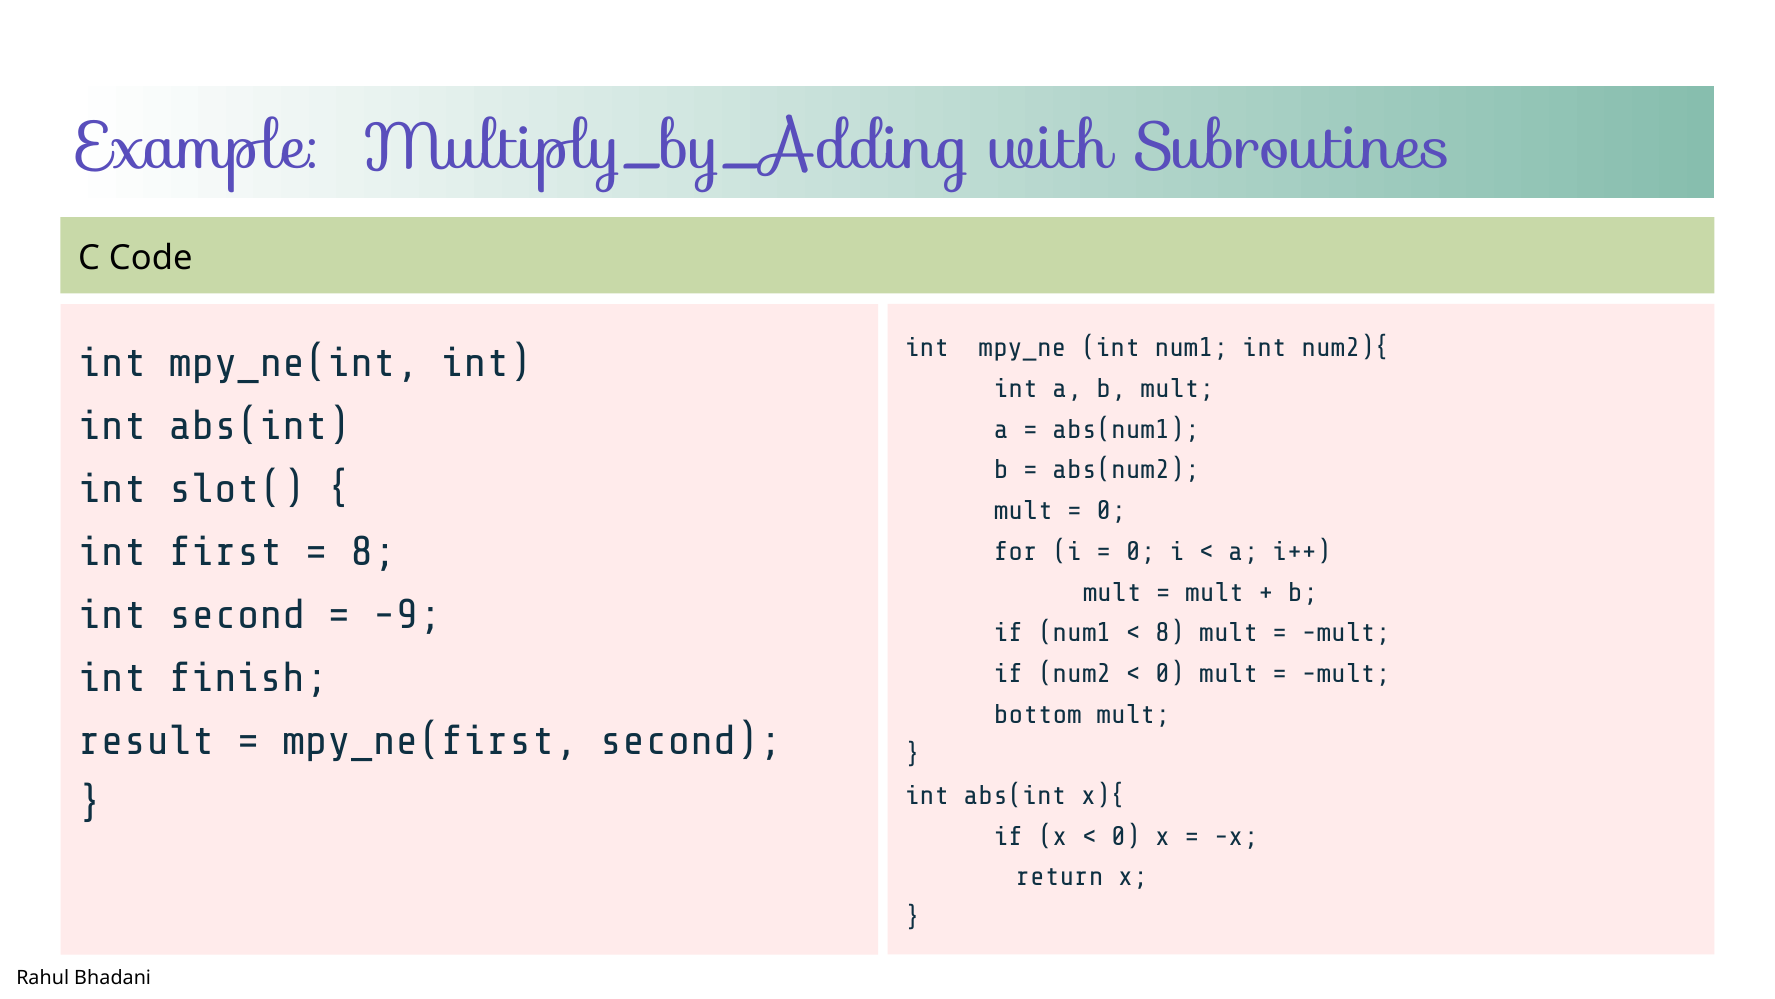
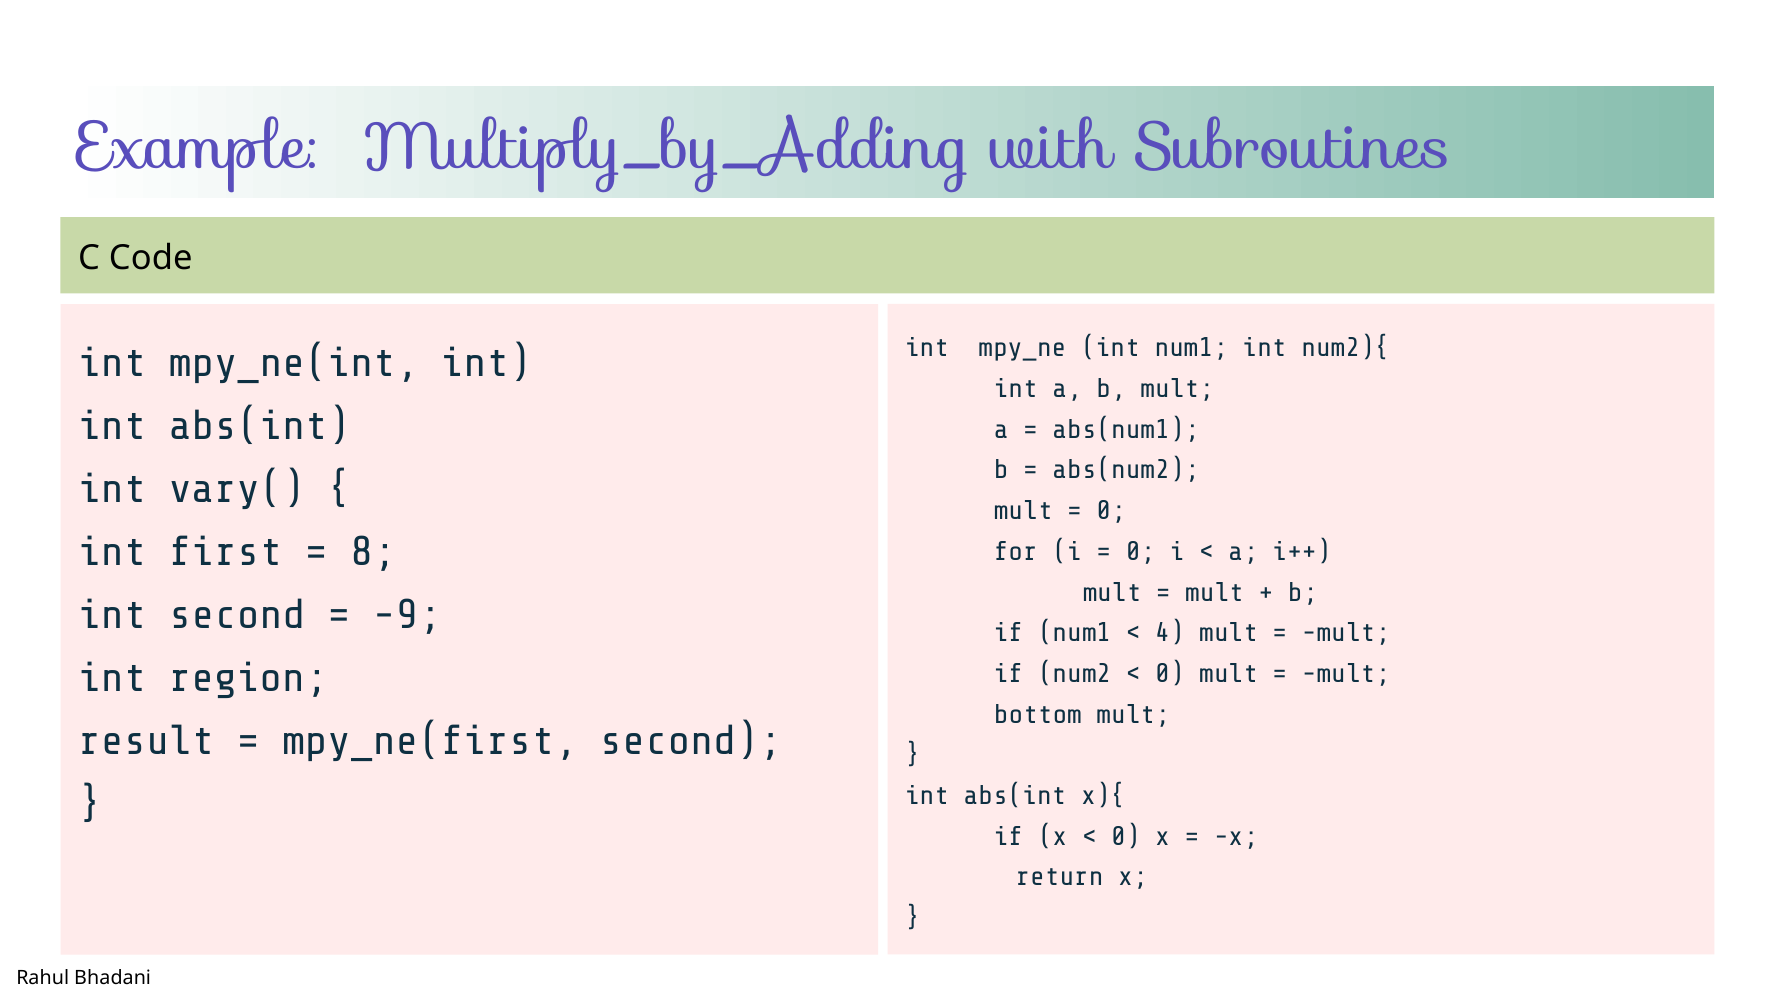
slot(: slot( -> vary( (237, 488)
8: 8 -> 4 (1170, 632)
finish: finish -> region (248, 677)
